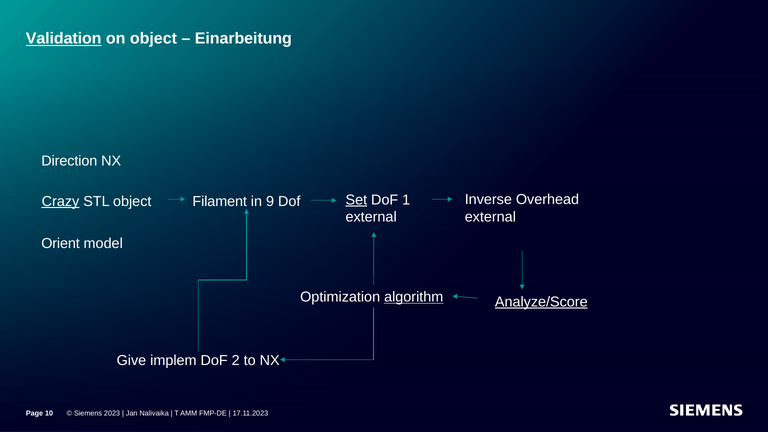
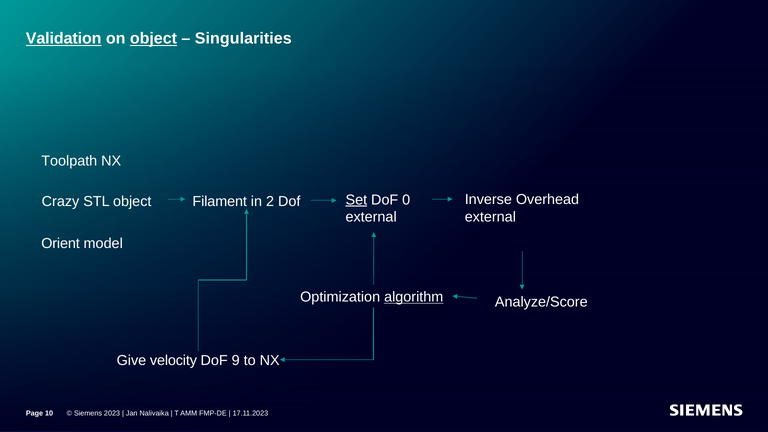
object underline: none -> present (153, 39)
Einarbeitung: Einarbeitung -> Singularities (243, 39)
Direction: Direction -> Toolpath (69, 161)
Crazy underline: present -> none (60, 201)
9: 9 -> 2 (270, 201)
1: 1 -> 0 (406, 200)
Analyze/Score underline: present -> none (541, 302)
implem: implem -> velocity (173, 361)
2: 2 -> 9 (236, 361)
